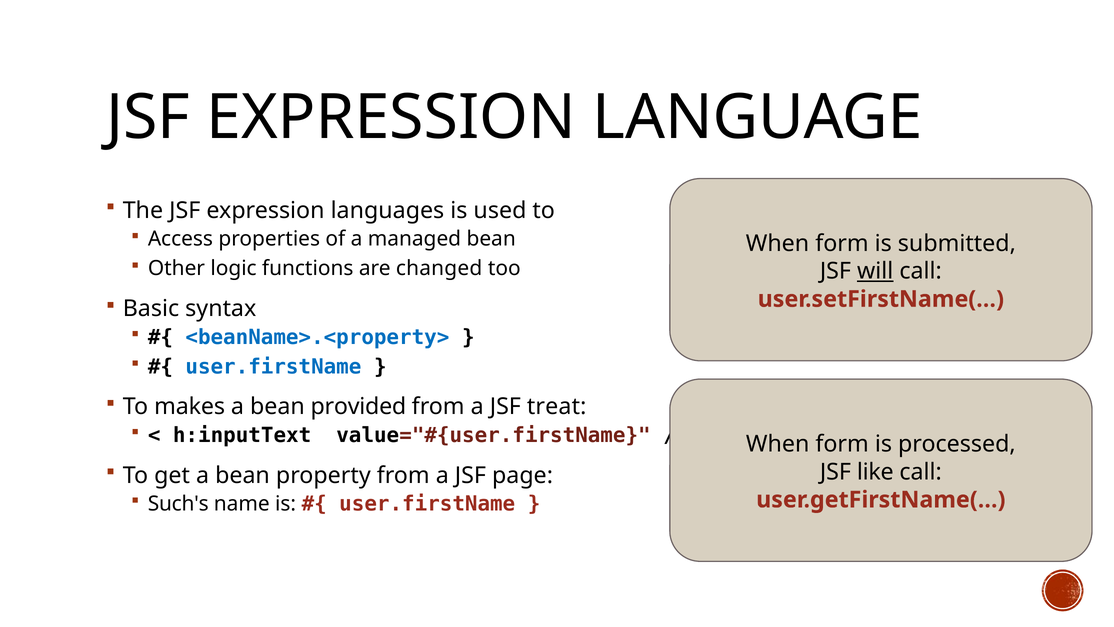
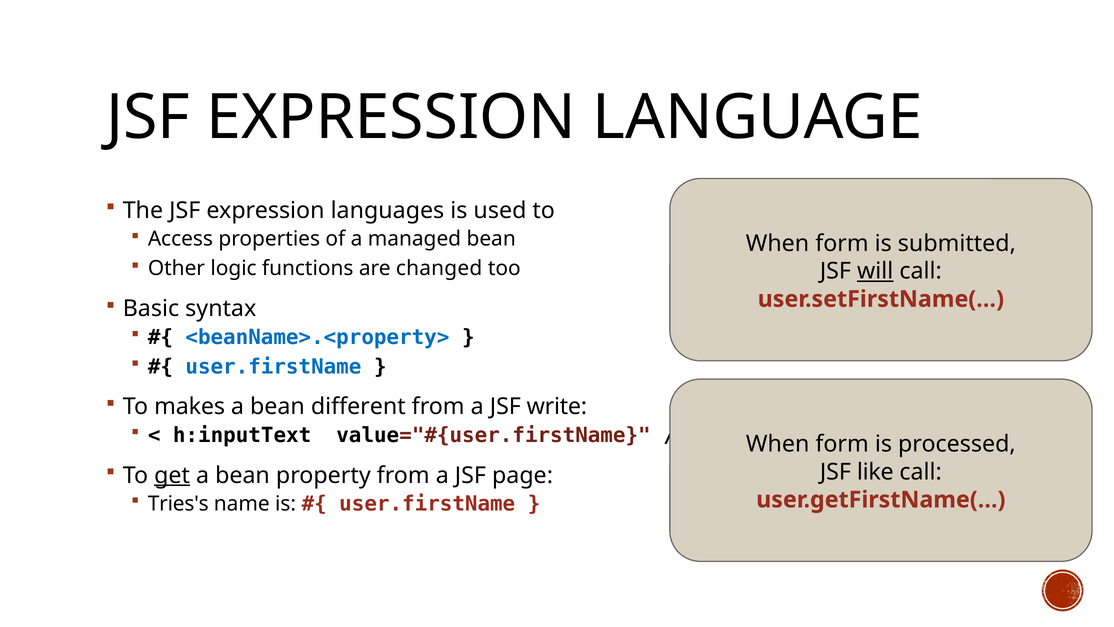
provided: provided -> different (358, 407)
treat: treat -> write (557, 407)
get underline: none -> present (172, 475)
Such's: Such's -> Tries's (178, 504)
